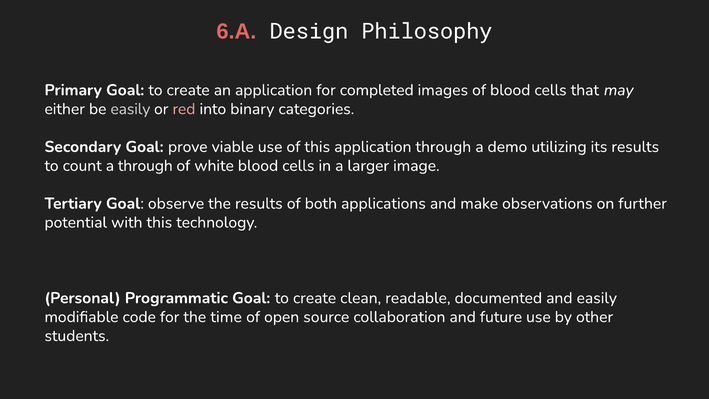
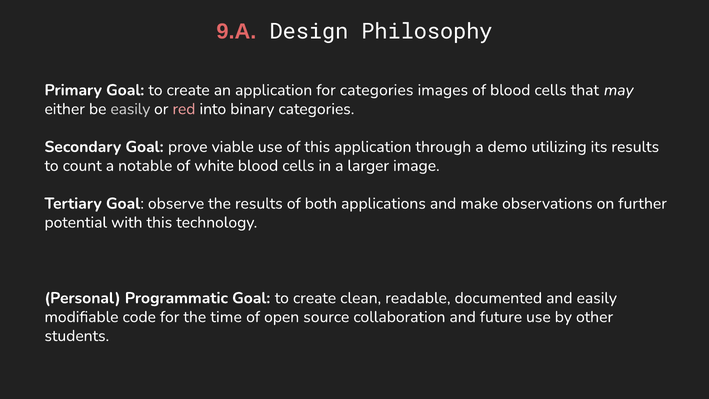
6.A: 6.A -> 9.A (236, 32)
for completed: completed -> categories (377, 90)
a through: through -> notable (145, 166)
